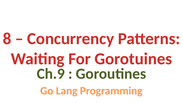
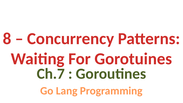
Ch.9: Ch.9 -> Ch.7 (51, 74)
